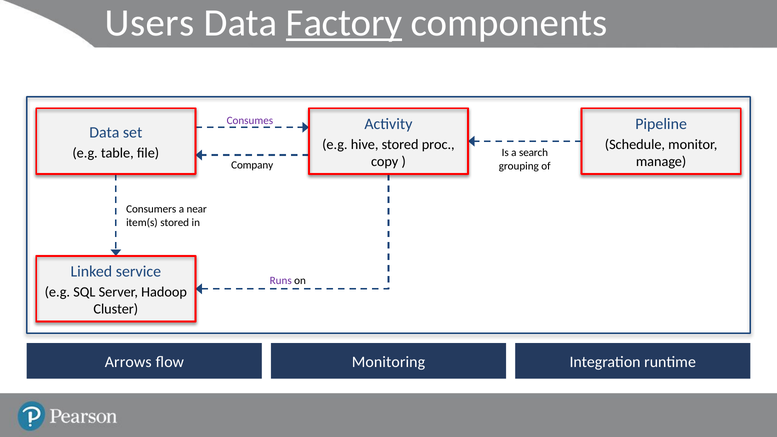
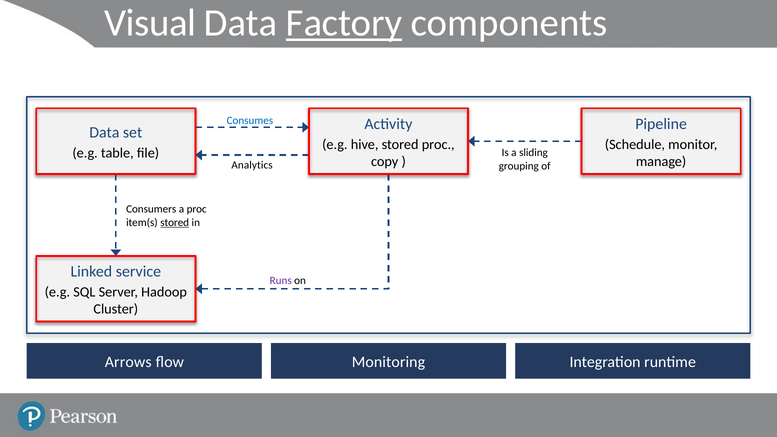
Users: Users -> Visual (150, 23)
Consumes colour: purple -> blue (250, 121)
search: search -> sliding (533, 153)
Company: Company -> Analytics (252, 165)
a near: near -> proc (197, 209)
stored underline: none -> present (175, 222)
